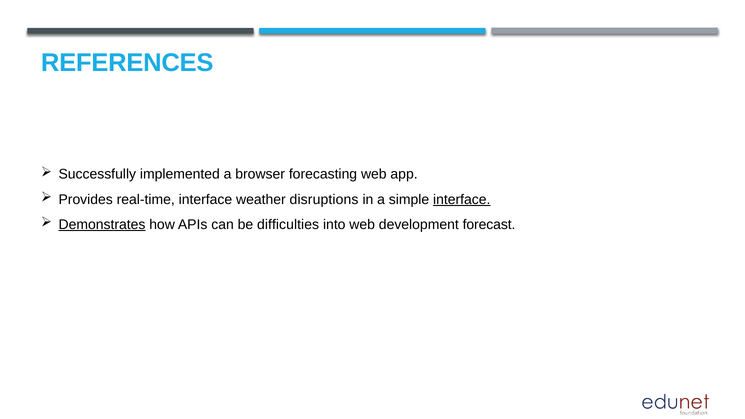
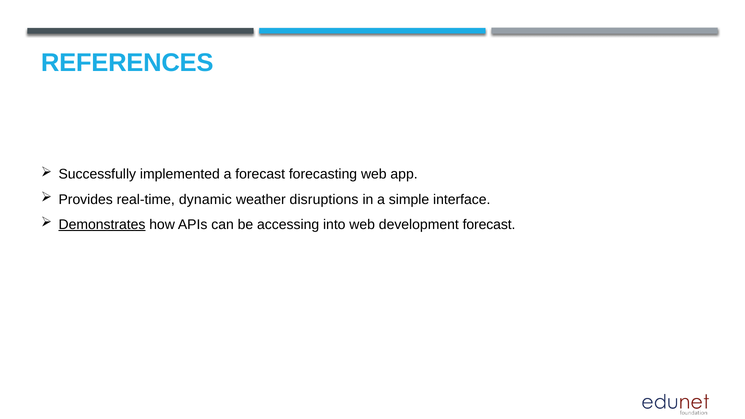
a browser: browser -> forecast (260, 174)
real-time interface: interface -> dynamic (205, 199)
interface underline: present -> none (462, 199)
difficulties: difficulties -> accessing (288, 225)
